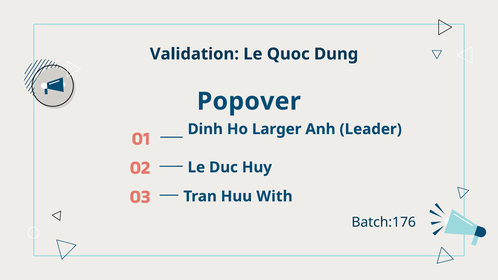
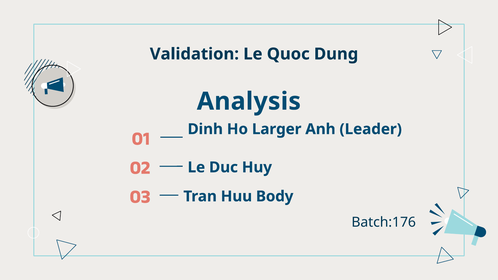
Popover: Popover -> Analysis (249, 101)
With: With -> Body (275, 196)
